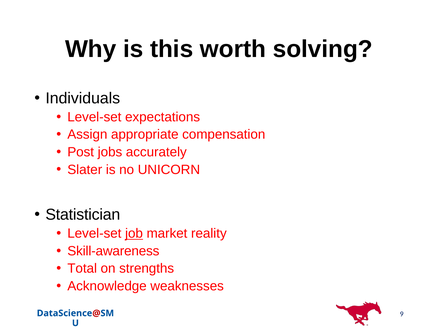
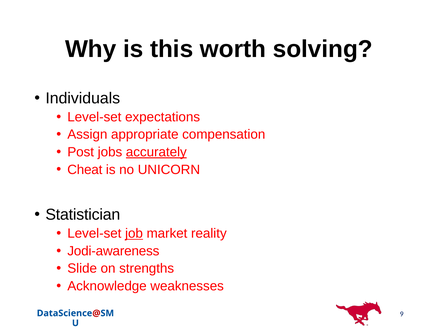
accurately underline: none -> present (156, 152)
Slater: Slater -> Cheat (85, 169)
Skill-awareness: Skill-awareness -> Jodi-awareness (113, 251)
Total: Total -> Slide (82, 268)
